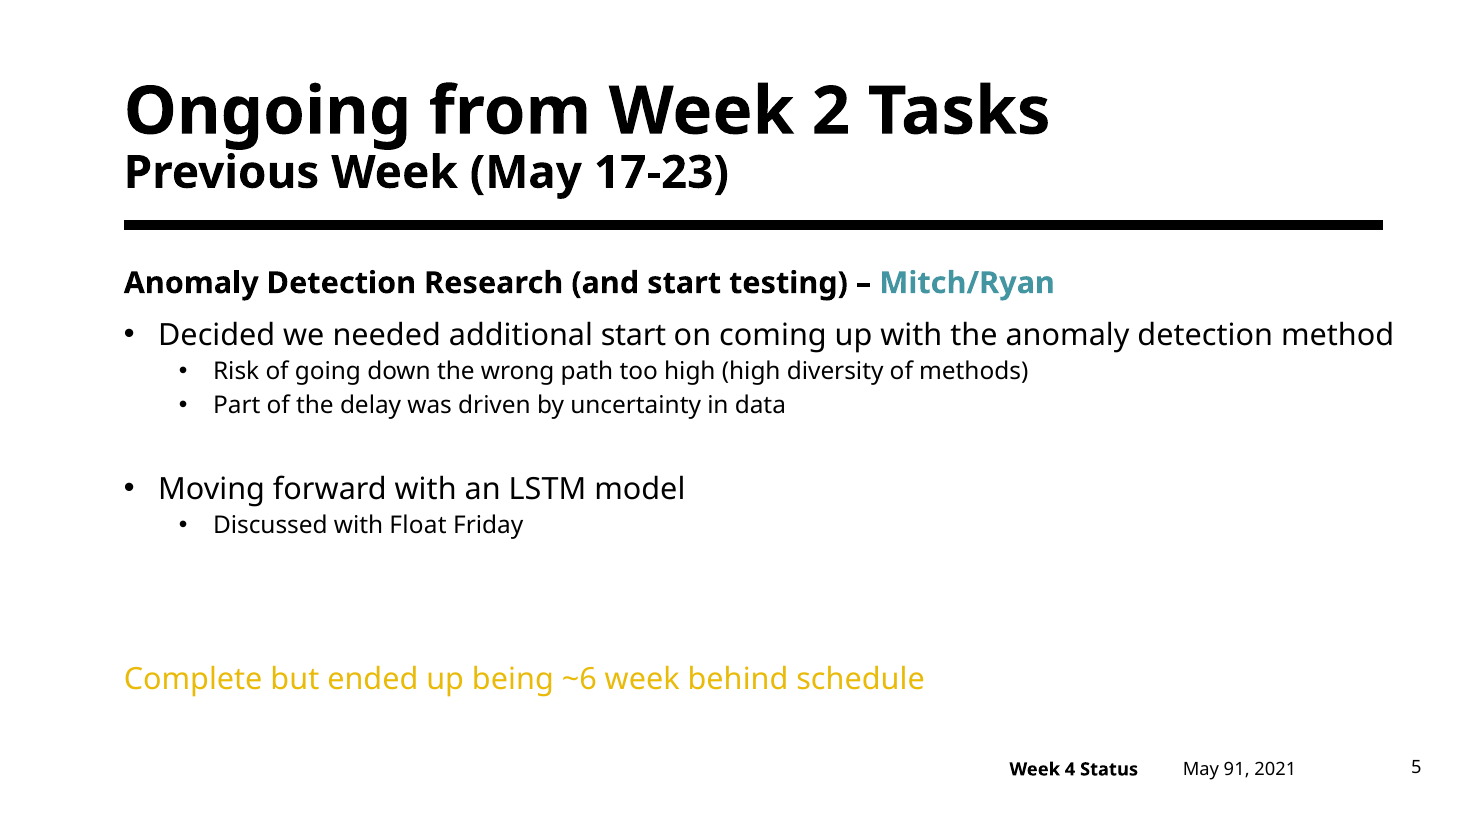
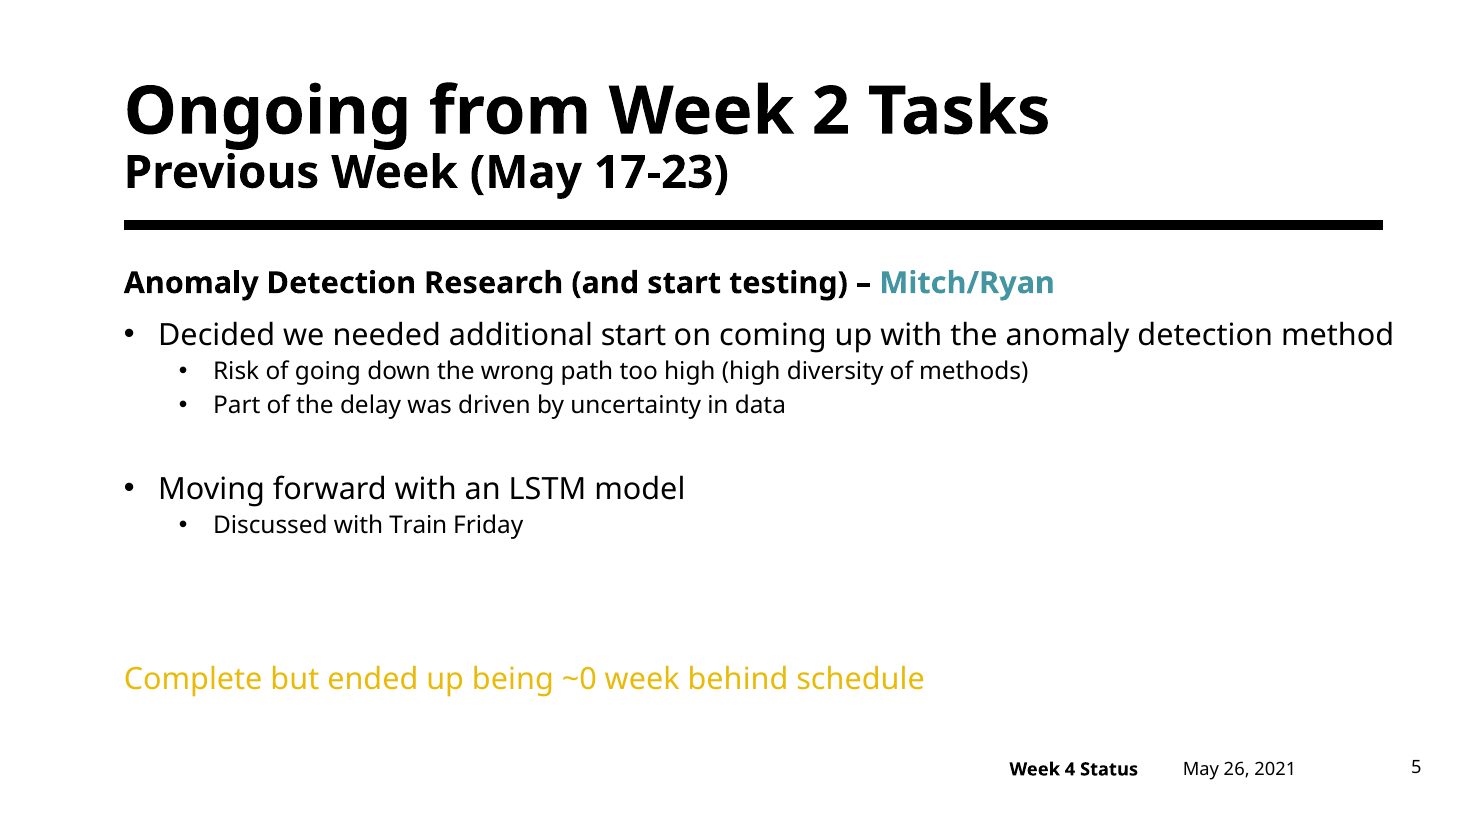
Float: Float -> Train (418, 526)
~6: ~6 -> ~0 (579, 679)
91: 91 -> 26 (1237, 769)
